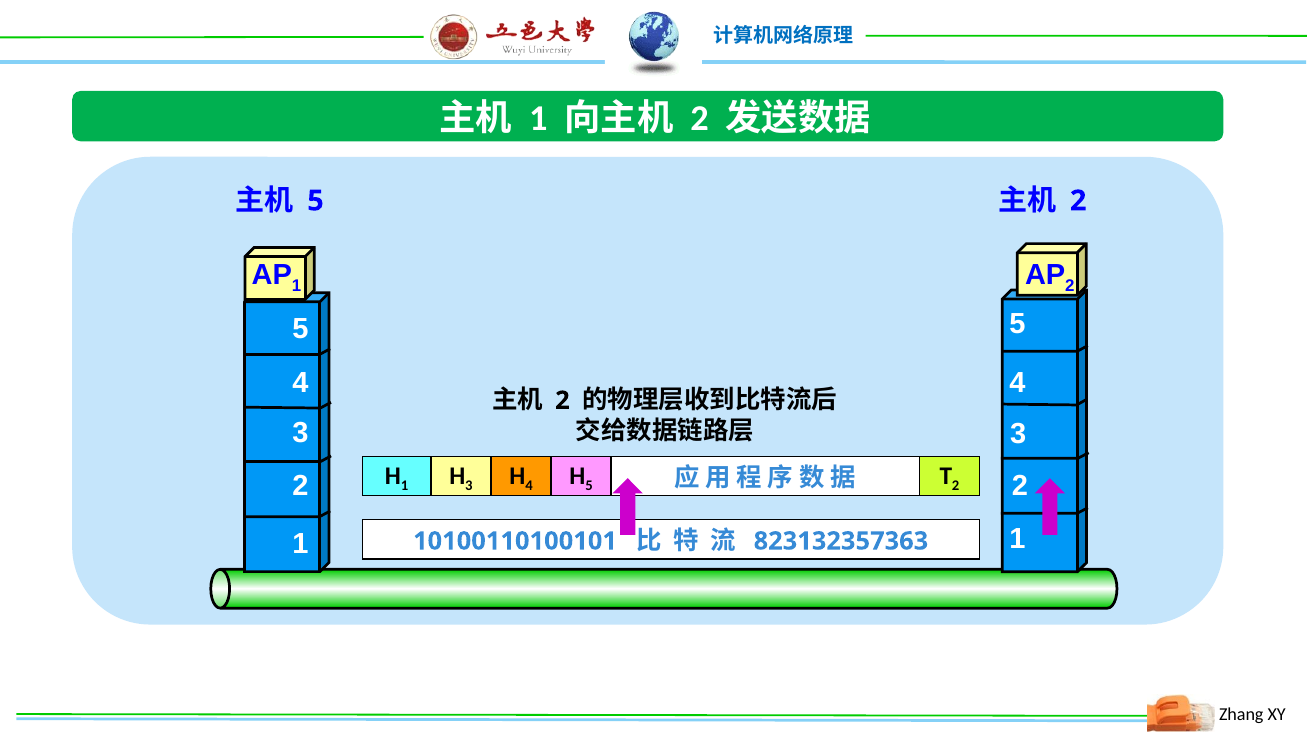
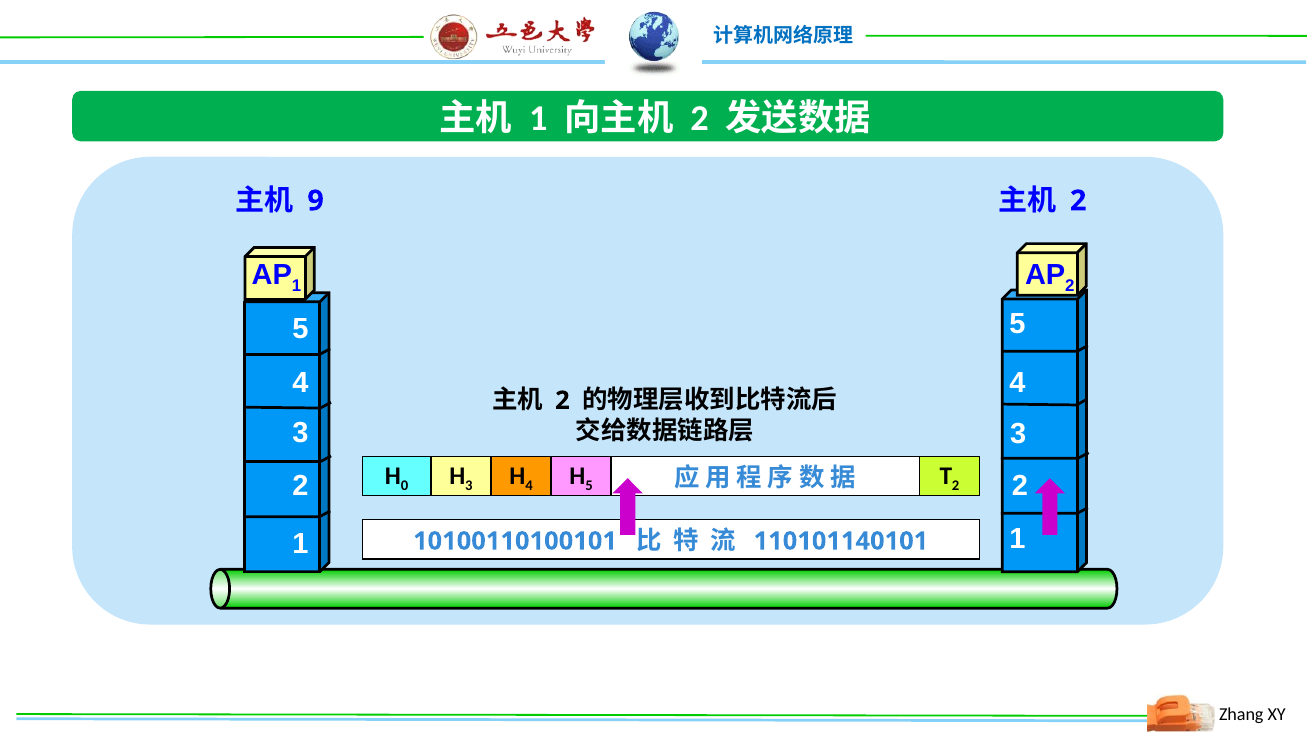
5: 5 -> 9 (316, 201)
1: 1 -> 0 (405, 486)
823132357363: 823132357363 -> 110101140101 (841, 541)
